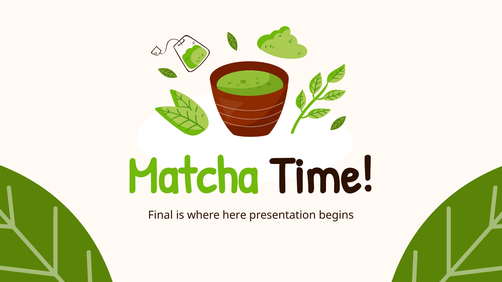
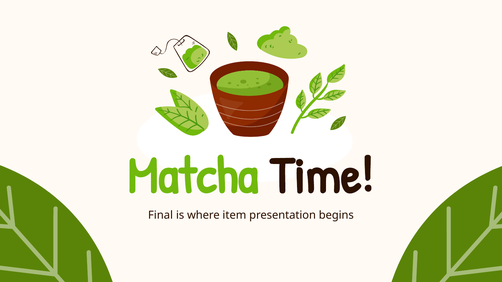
here: here -> item (234, 216)
